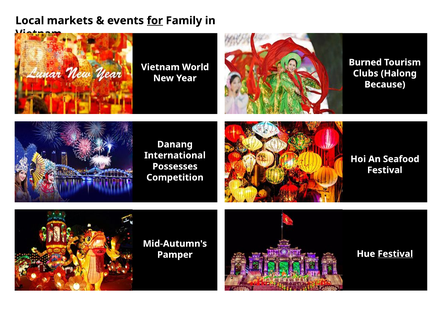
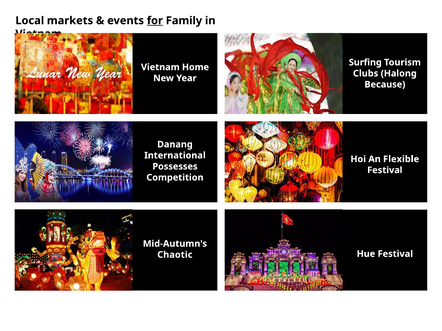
Burned: Burned -> Surfing (365, 62)
World: World -> Home (195, 67)
Seafood: Seafood -> Flexible (401, 159)
Pamper: Pamper -> Chaotic (175, 255)
Festival underline: present -> none (395, 254)
